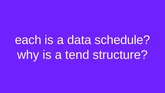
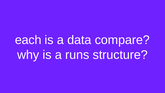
schedule: schedule -> compare (122, 40)
tend: tend -> runs (77, 55)
